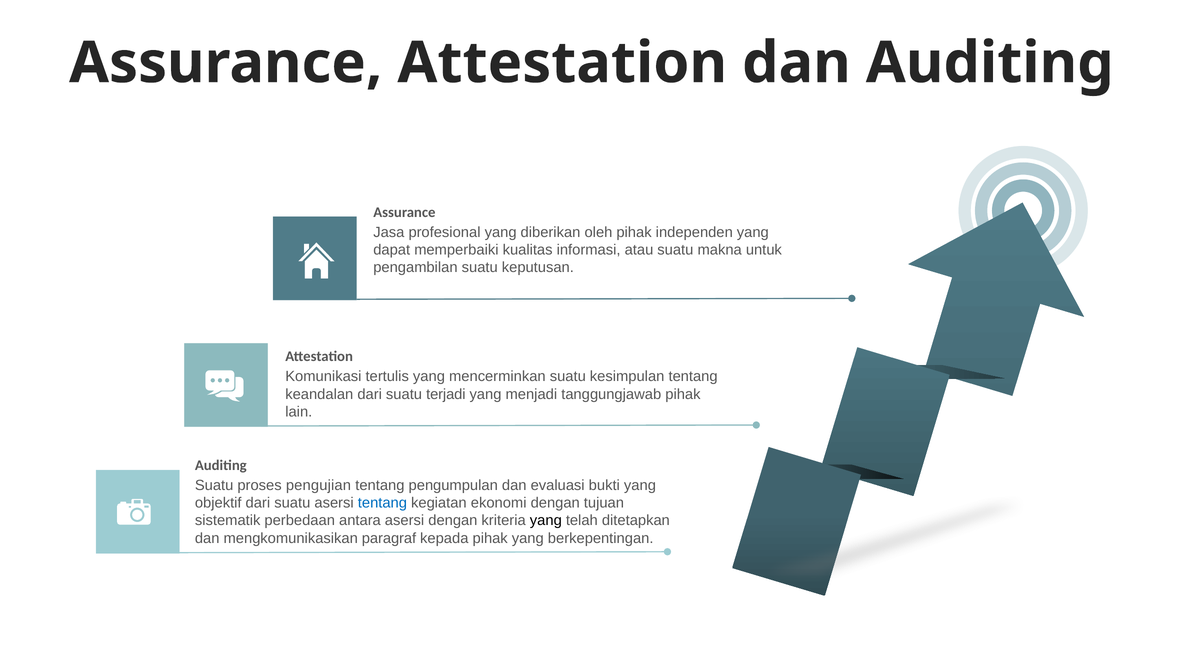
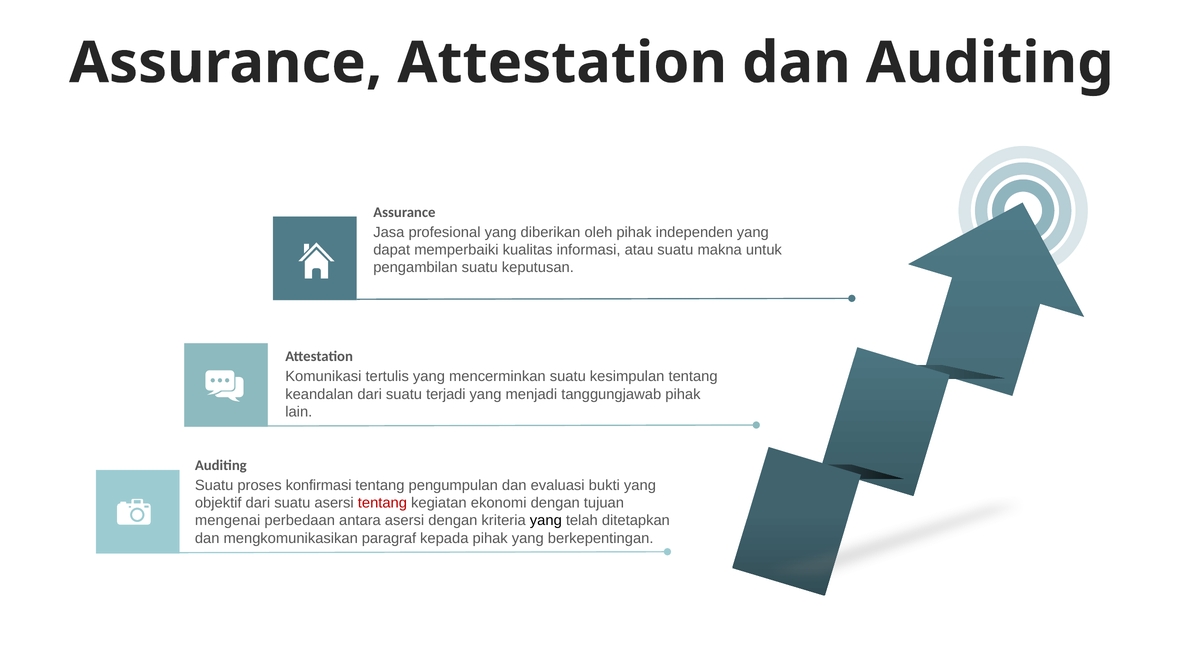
pengujian: pengujian -> konfirmasi (319, 485)
tentang colour: blue -> red (382, 503)
sistematik: sistematik -> mengenai (228, 521)
